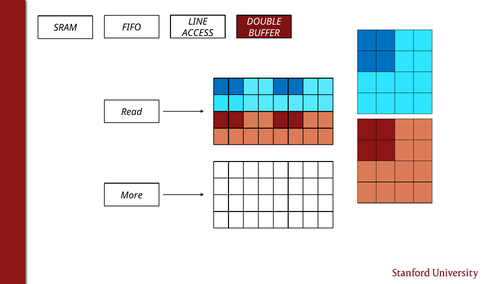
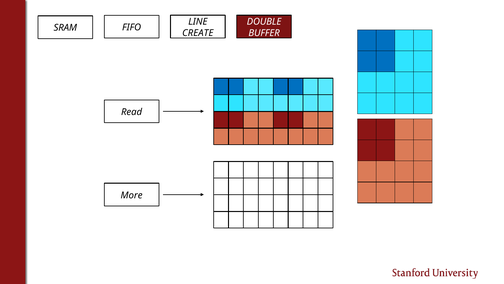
ACCESS: ACCESS -> CREATE (198, 33)
